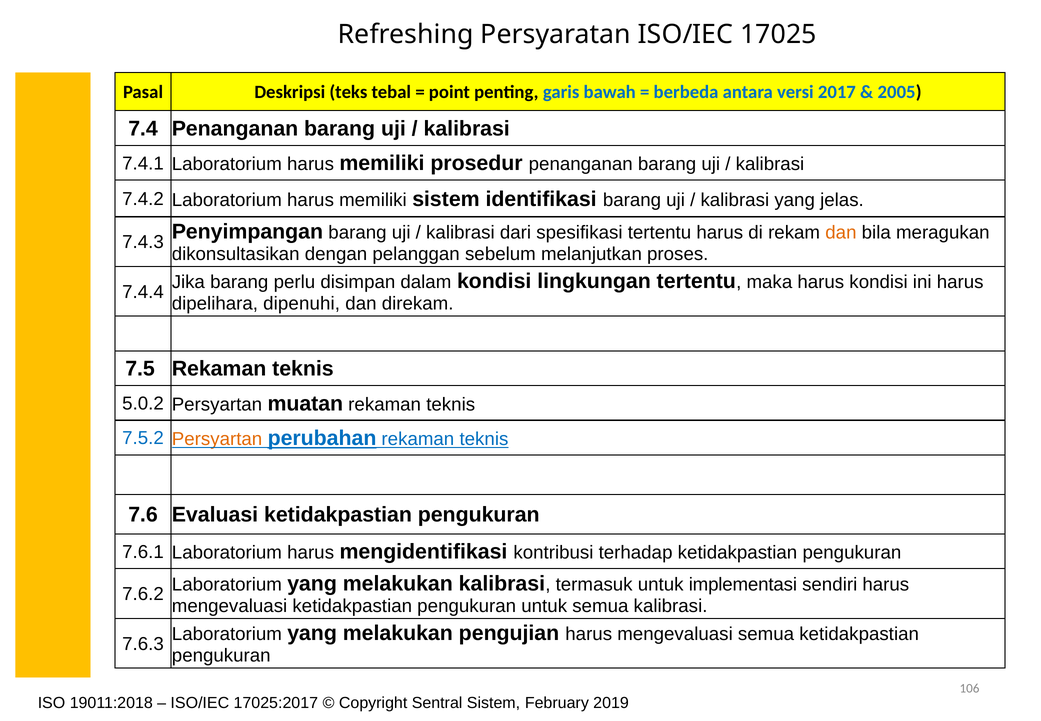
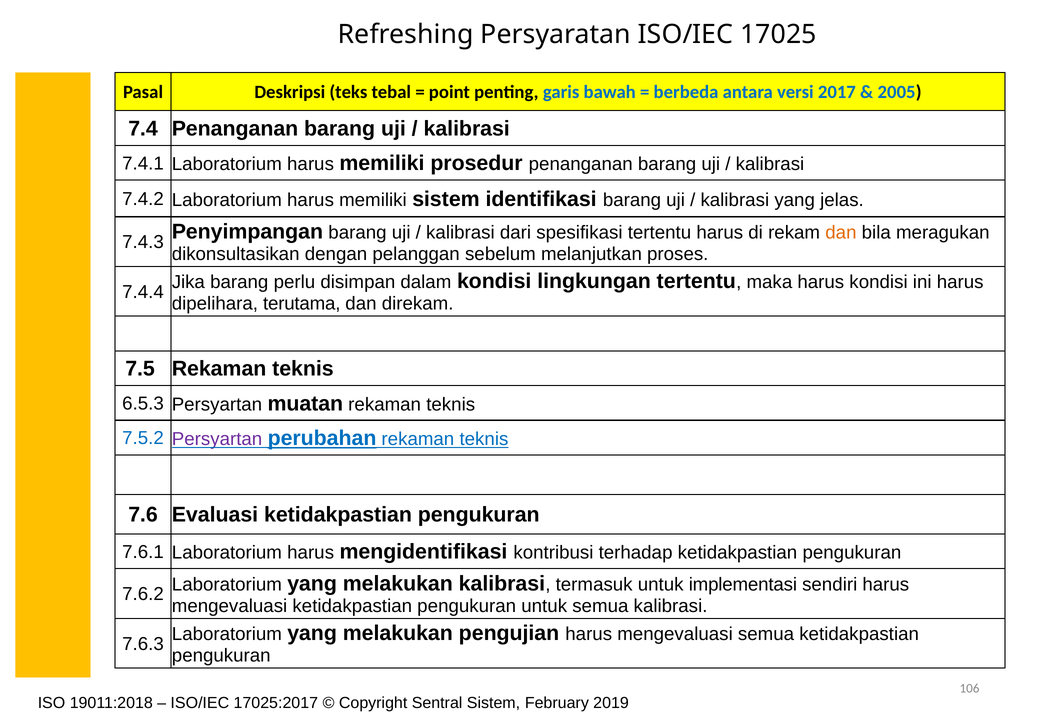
dipenuhi: dipenuhi -> terutama (302, 304)
5.0.2: 5.0.2 -> 6.5.3 (143, 403)
Persyartan colour: orange -> purple (217, 439)
